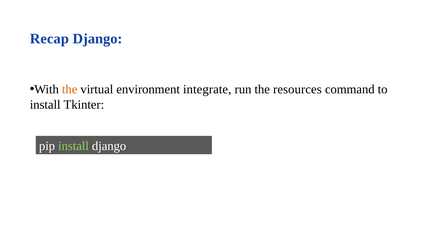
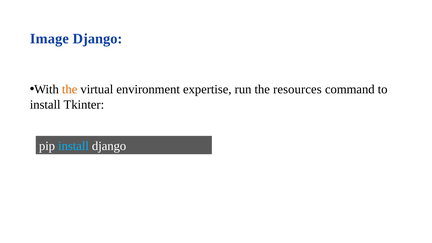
Recap: Recap -> Image (49, 39)
integrate: integrate -> expertise (207, 89)
install colour: light green -> light blue (74, 146)
